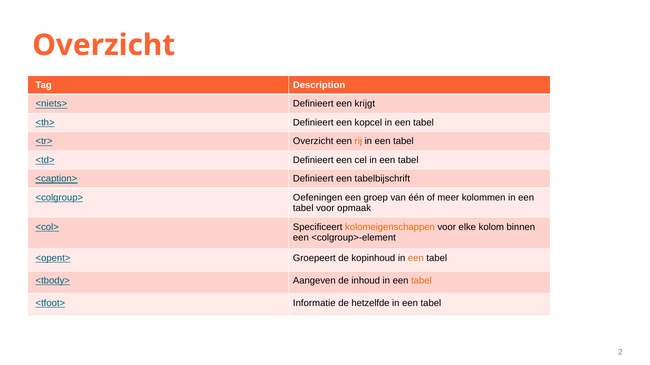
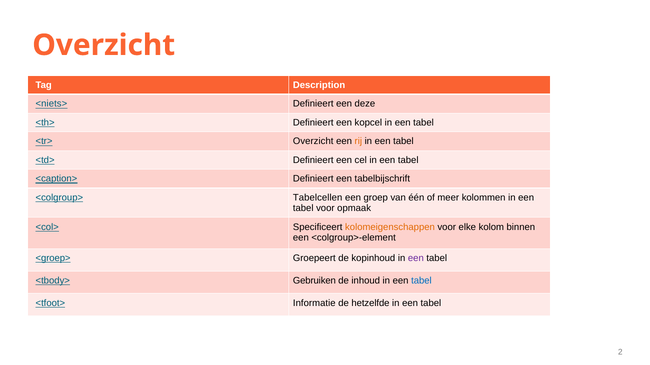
krijgt: krijgt -> deze (365, 104)
Oefeningen: Oefeningen -> Tabelcellen (318, 198)
<opent>: <opent> -> <groep> (53, 259)
een colour: orange -> purple (416, 259)
Aangeven: Aangeven -> Gebruiken (314, 281)
tabel colour: orange -> blue (421, 281)
